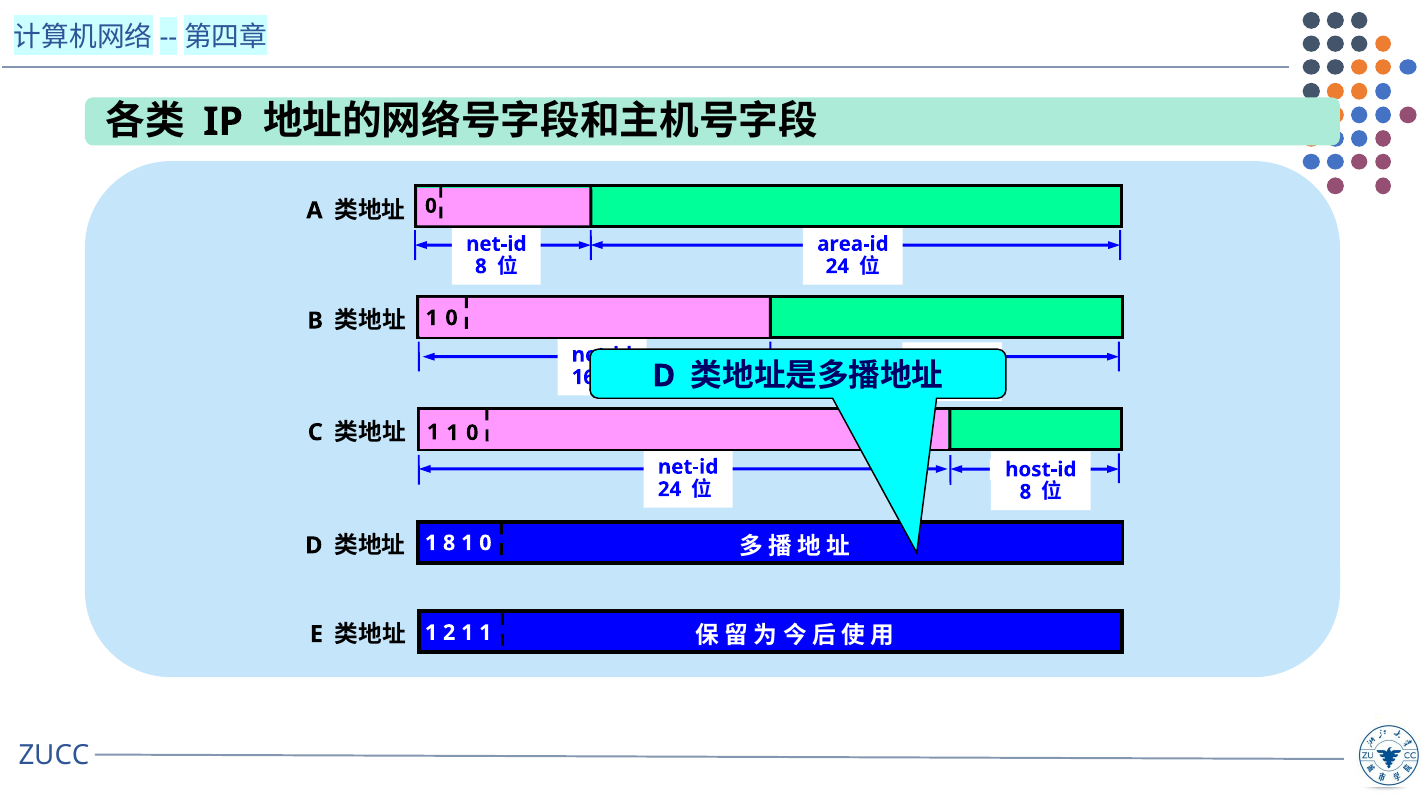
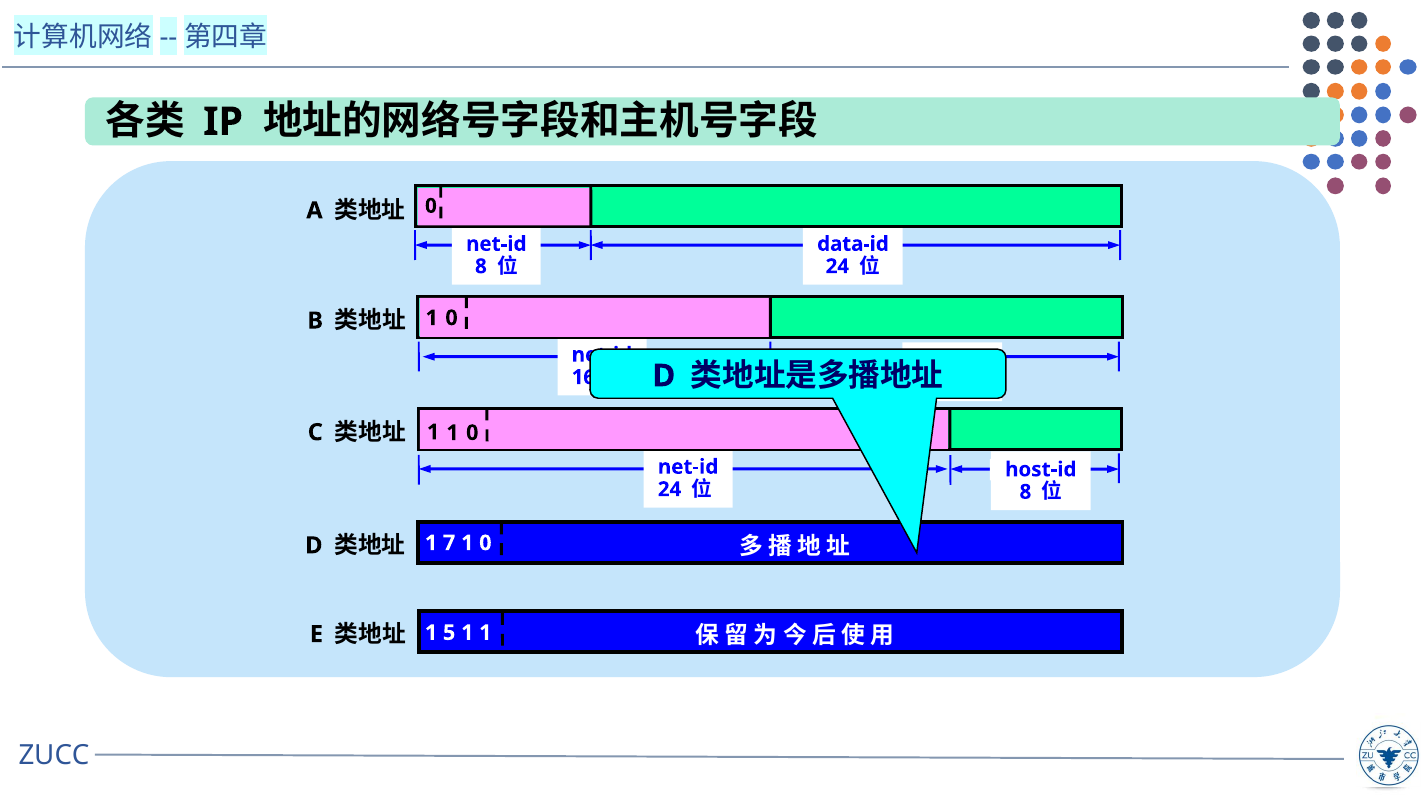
area-id: area-id -> data-id (853, 244)
1 8: 8 -> 7 (449, 543)
2: 2 -> 5 (449, 632)
